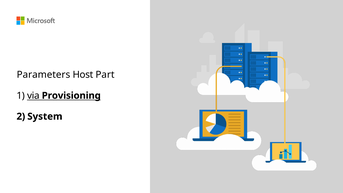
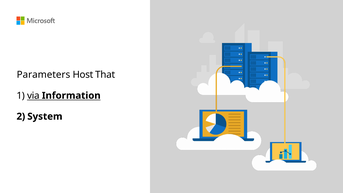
Part: Part -> That (105, 75)
Provisioning: Provisioning -> Information (71, 96)
